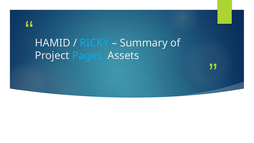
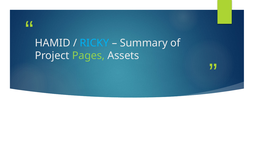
Pages colour: light blue -> light green (88, 56)
